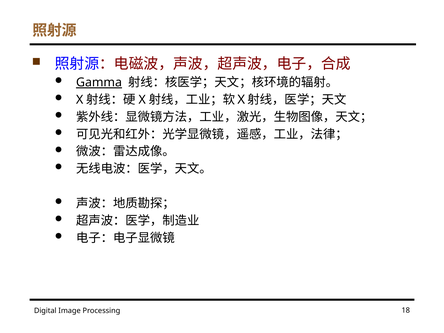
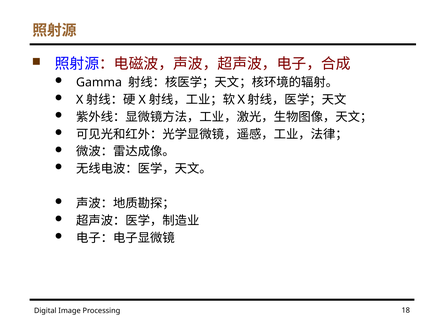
Gamma underline: present -> none (99, 83)
